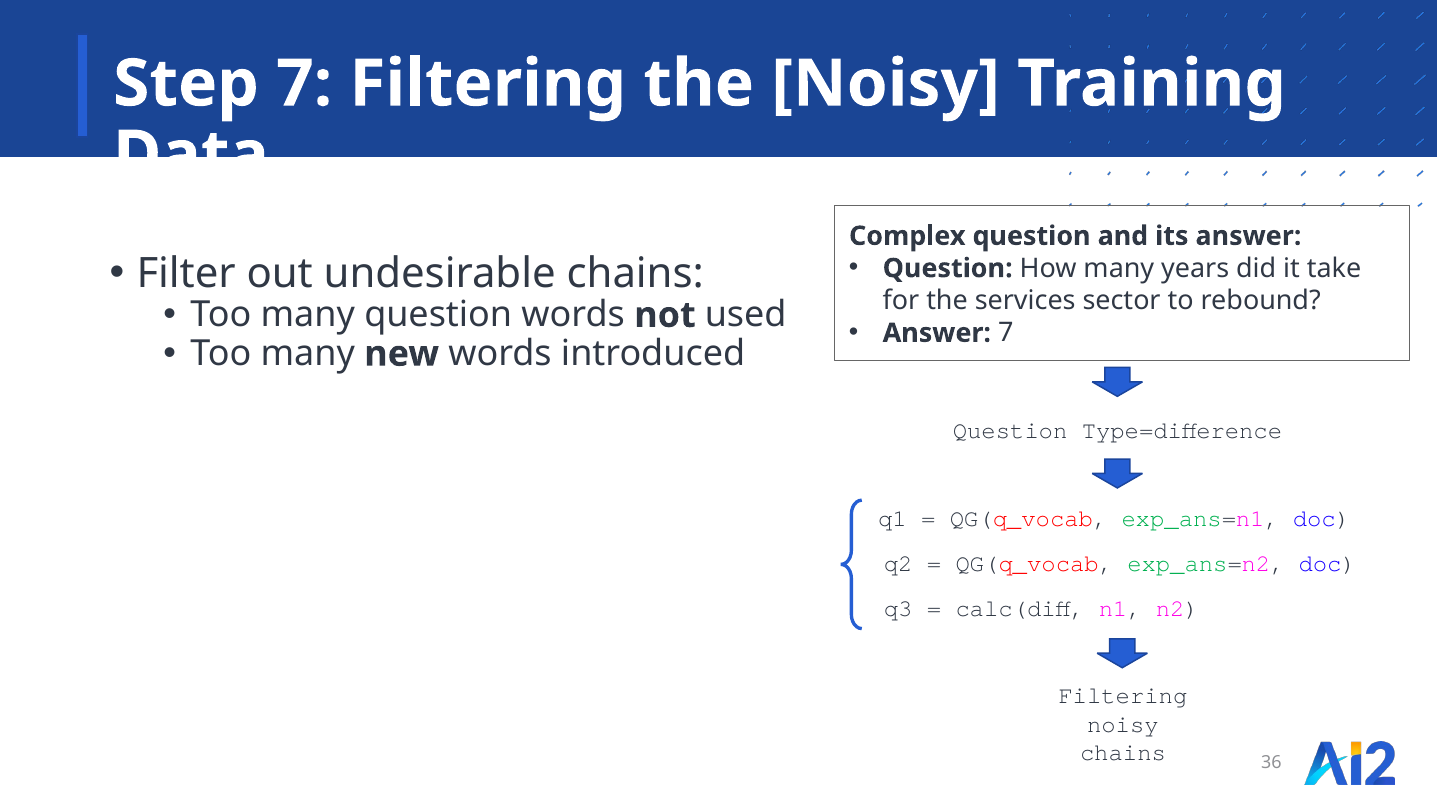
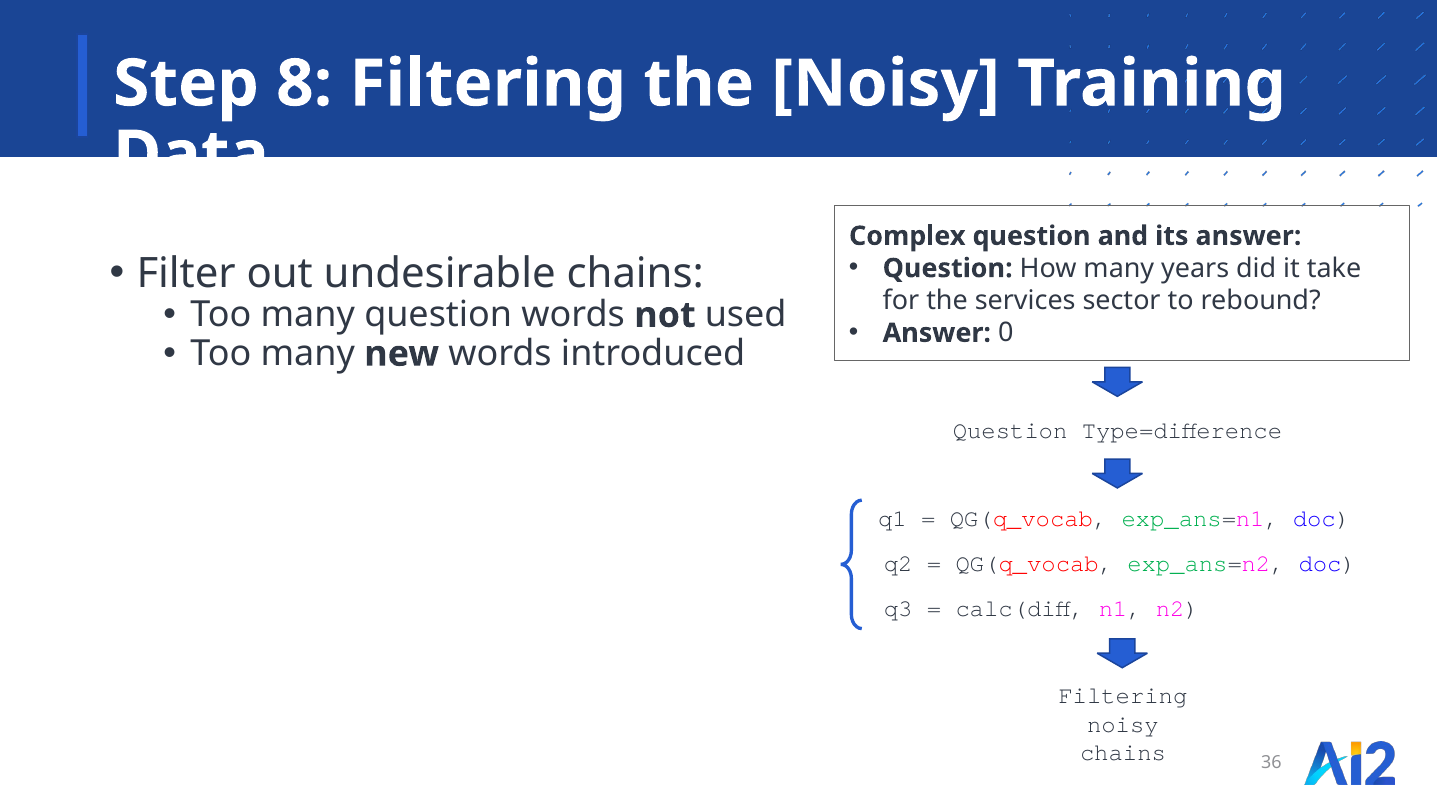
Step 7: 7 -> 8 (304, 84)
Answer 7: 7 -> 0 (1006, 333)
